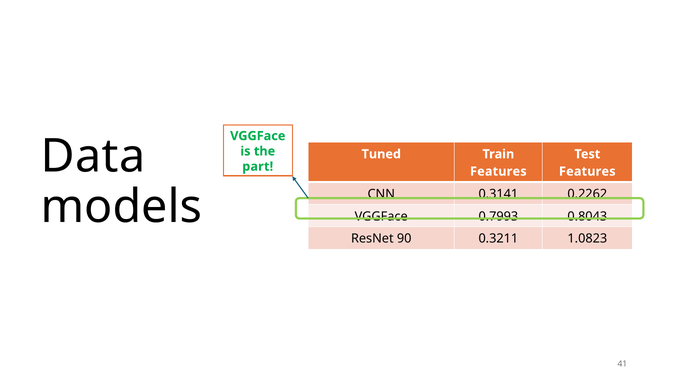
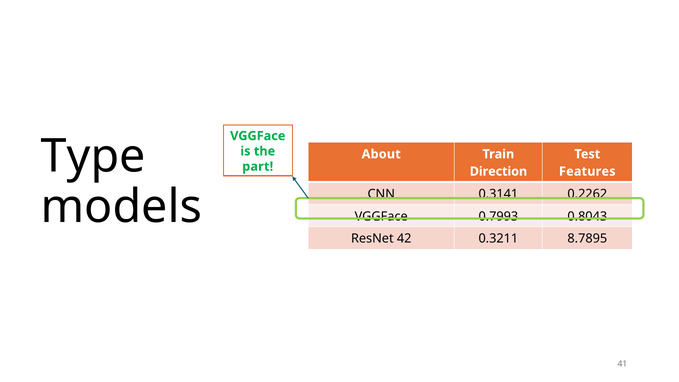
Data: Data -> Type (93, 156)
Tuned: Tuned -> About (381, 154)
Features: Features -> Direction (498, 171)
90: 90 -> 42 (404, 239)
1.0823: 1.0823 -> 8.7895 (587, 239)
